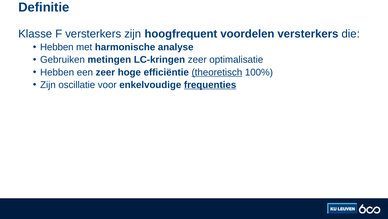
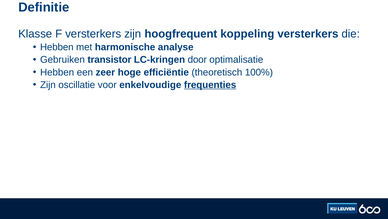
voordelen: voordelen -> koppeling (247, 34)
metingen: metingen -> transistor (109, 60)
LC-kringen zeer: zeer -> door (197, 60)
theoretisch underline: present -> none (217, 72)
